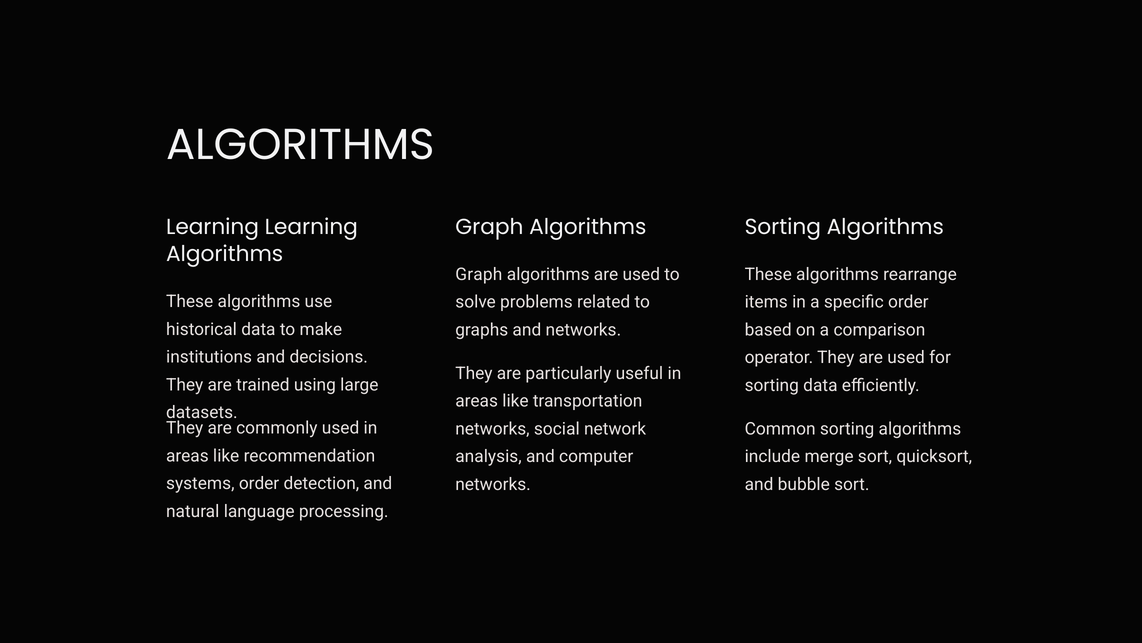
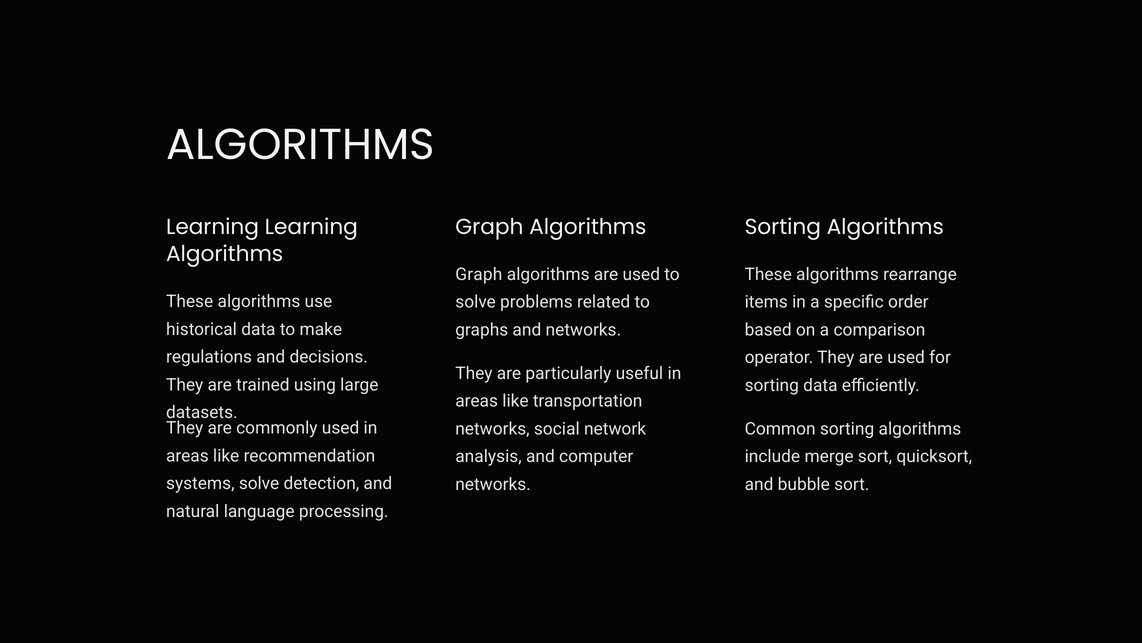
institutions: institutions -> regulations (209, 357)
systems order: order -> solve (259, 483)
